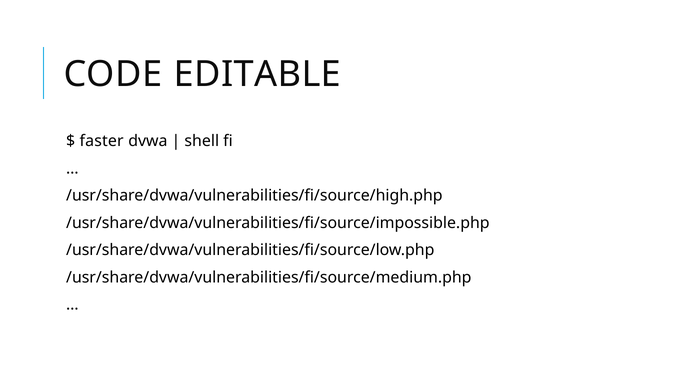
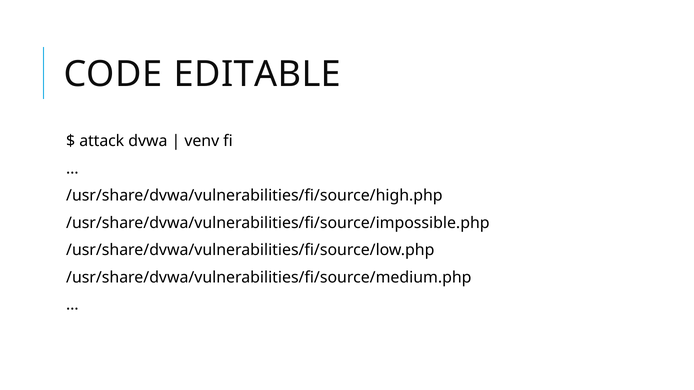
faster: faster -> attack (102, 141)
shell: shell -> venv (202, 141)
